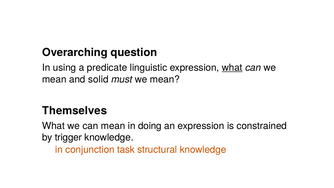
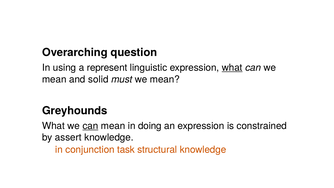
predicate: predicate -> represent (107, 68)
Themselves: Themselves -> Greyhounds (75, 111)
can underline: none -> present (90, 126)
trigger: trigger -> assert (68, 137)
